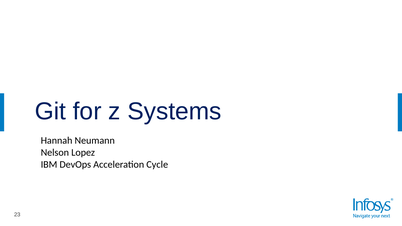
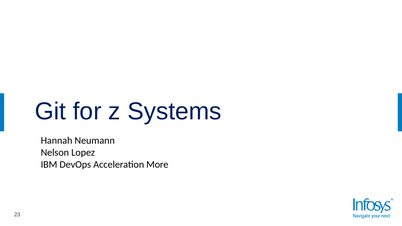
Cycle: Cycle -> More (157, 165)
